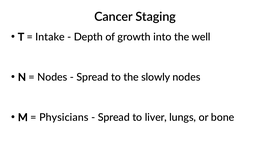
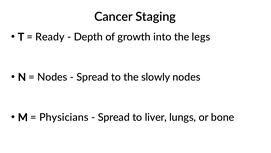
Intake: Intake -> Ready (50, 37)
well: well -> legs (201, 37)
